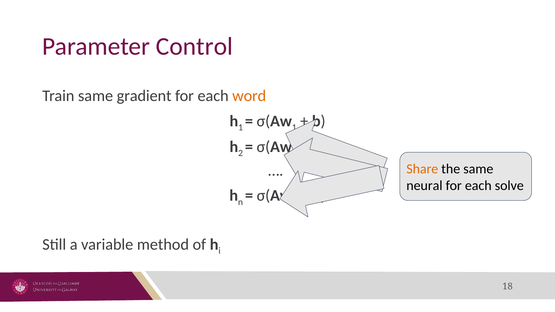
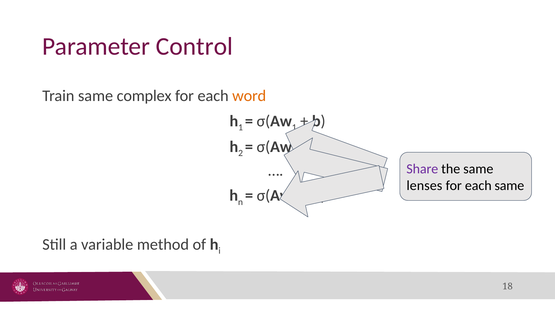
gradient: gradient -> complex (144, 96)
Share colour: orange -> purple (422, 169)
neural: neural -> lenses (424, 186)
each solve: solve -> same (509, 186)
